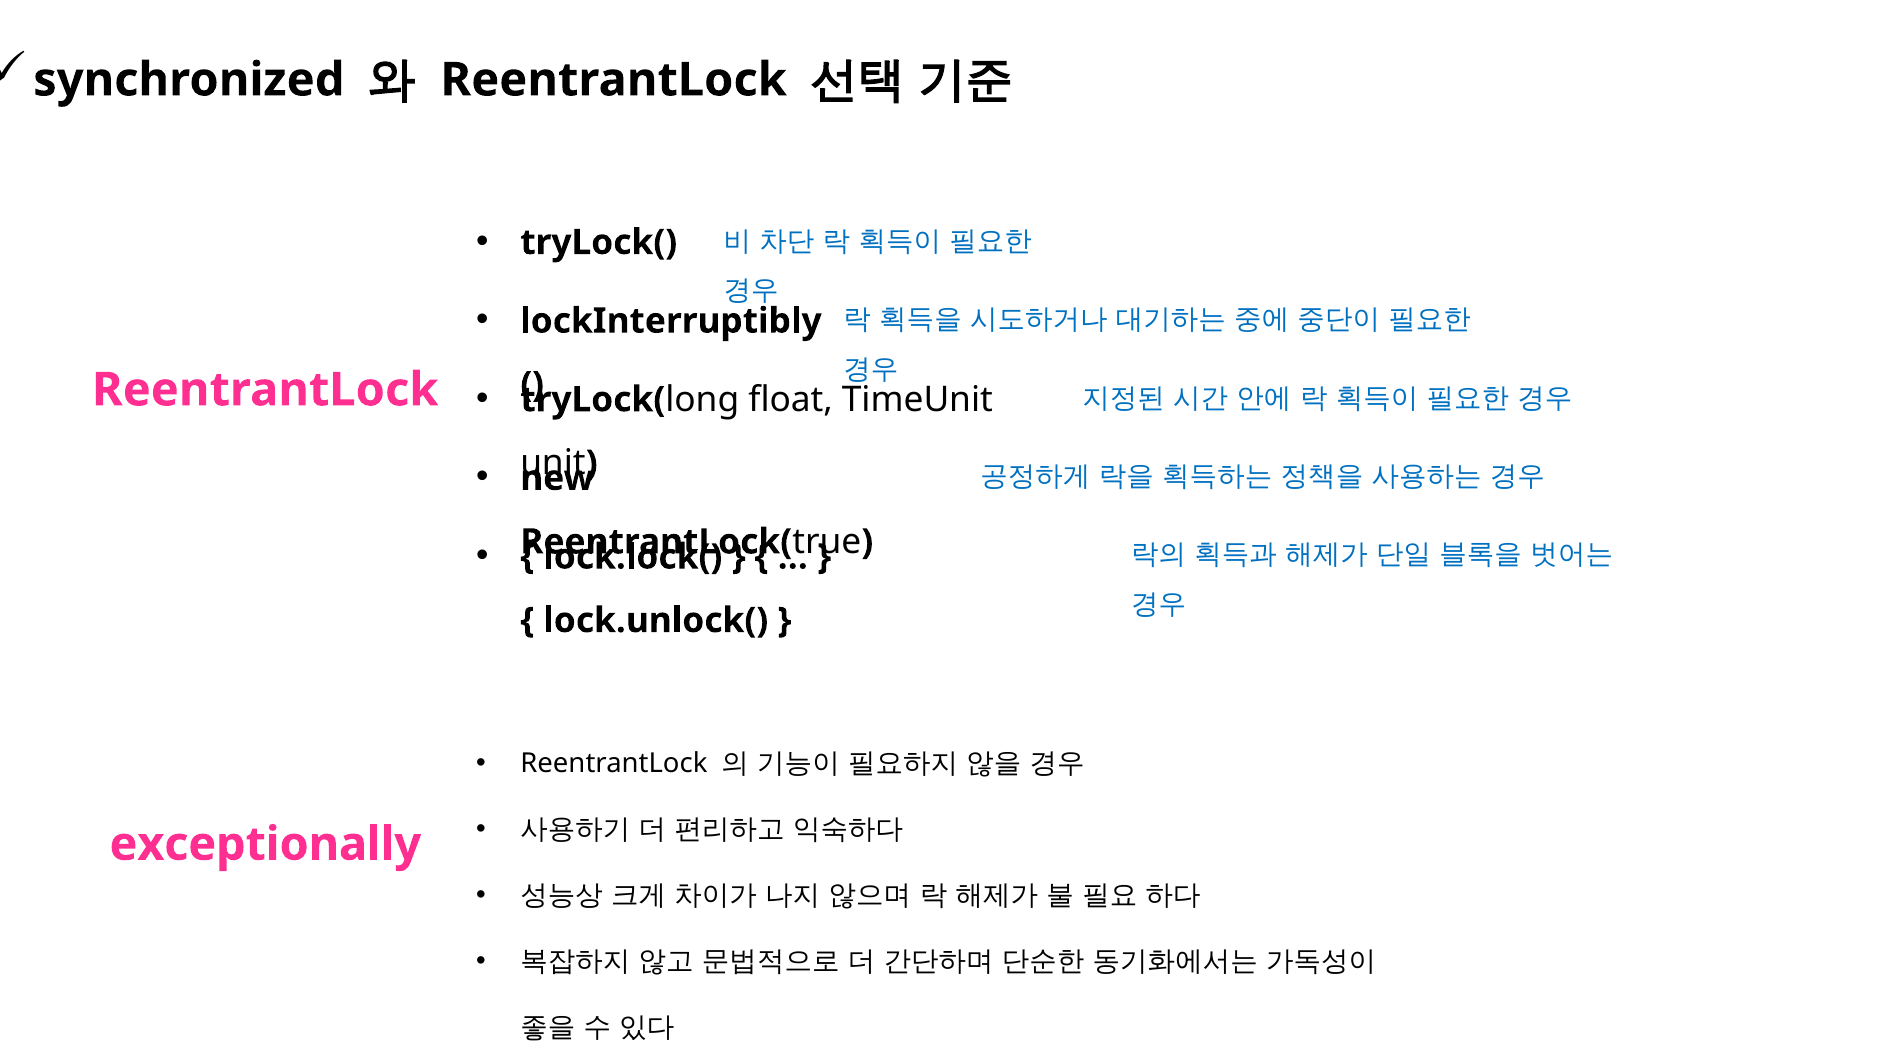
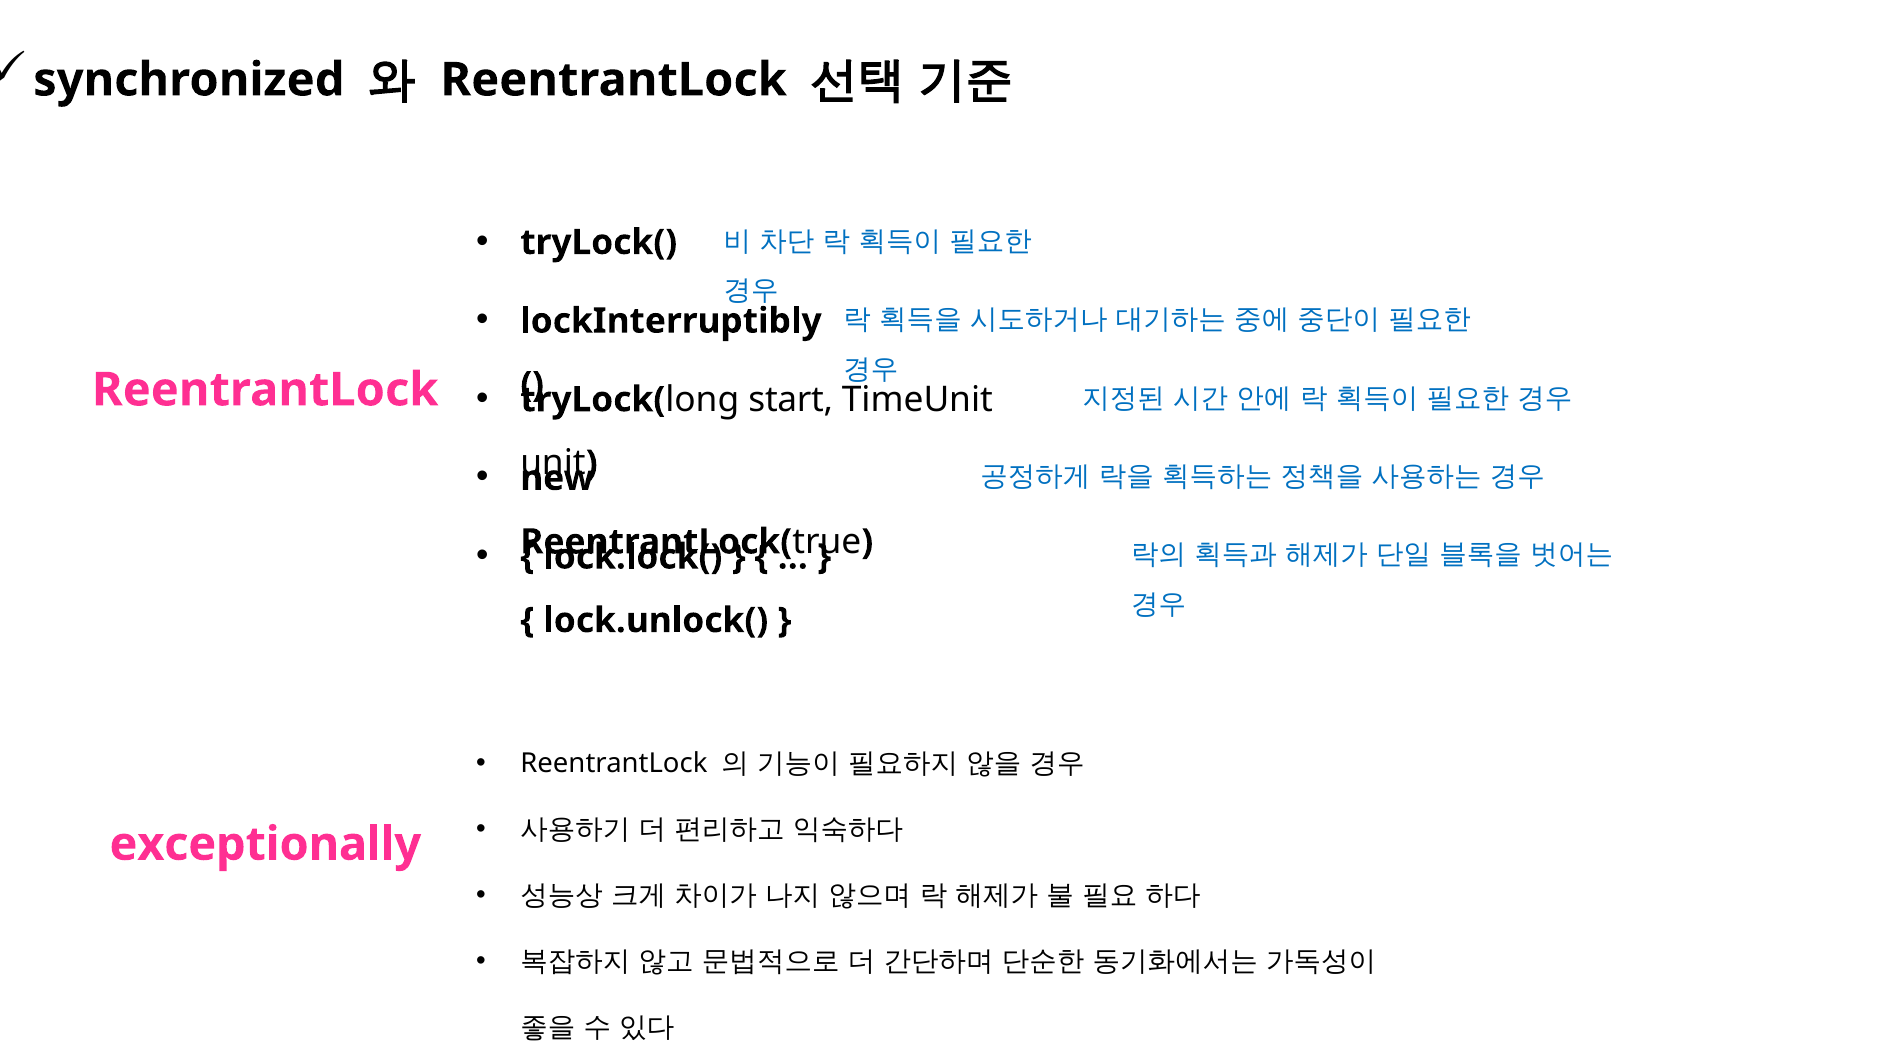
float: float -> start (791, 400)
